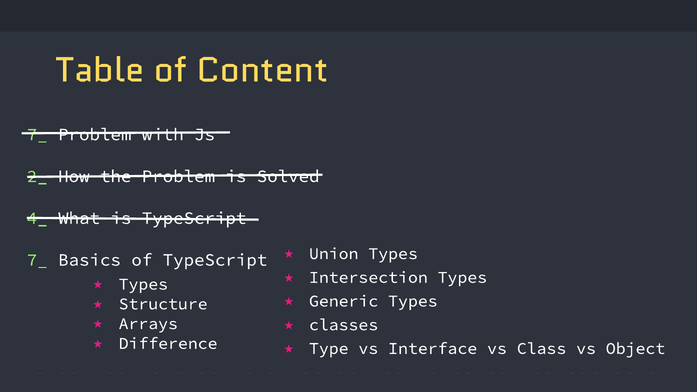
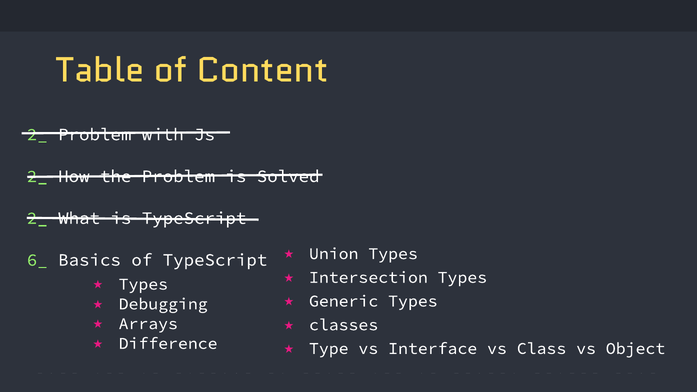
7_: 7_ -> 2_ (37, 135)
4_: 4_ -> 2_ (37, 218)
7_: 7_ -> 6_ (37, 260)
Structure: Structure -> Debugging (163, 304)
